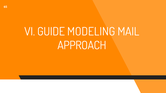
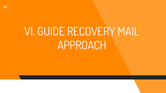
MODELING: MODELING -> RECOVERY (91, 32)
